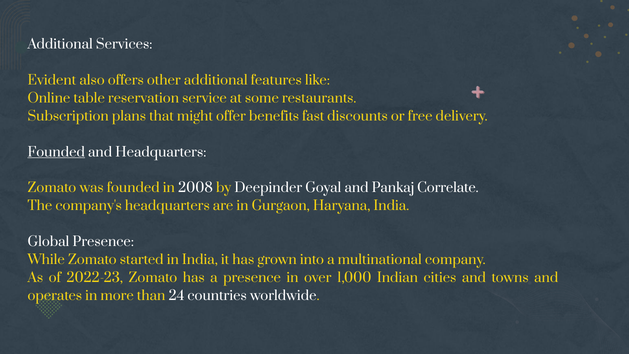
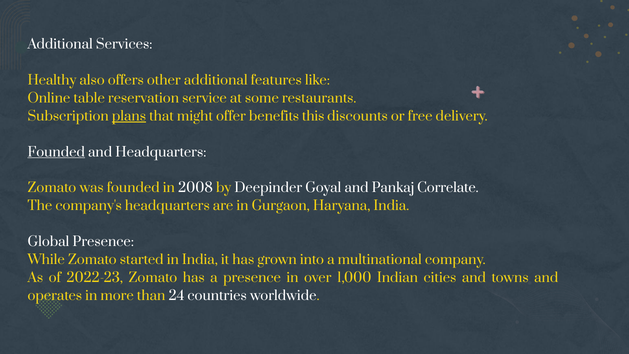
Evident: Evident -> Healthy (52, 80)
plans underline: none -> present (129, 116)
fast: fast -> this (313, 116)
